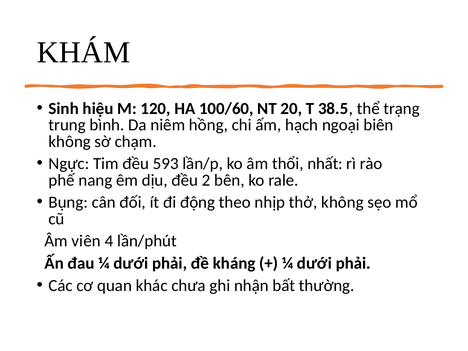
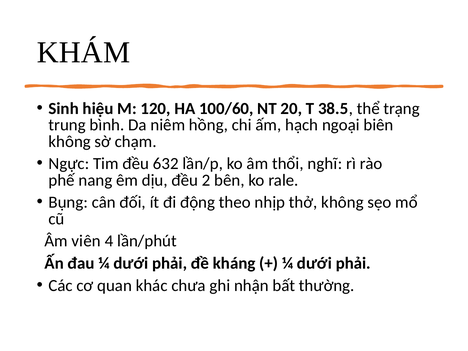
593: 593 -> 632 (166, 164)
nhất: nhất -> nghĩ (325, 164)
